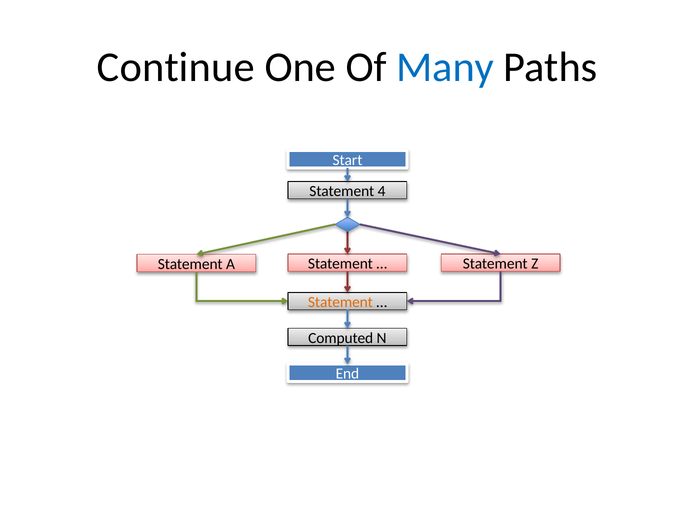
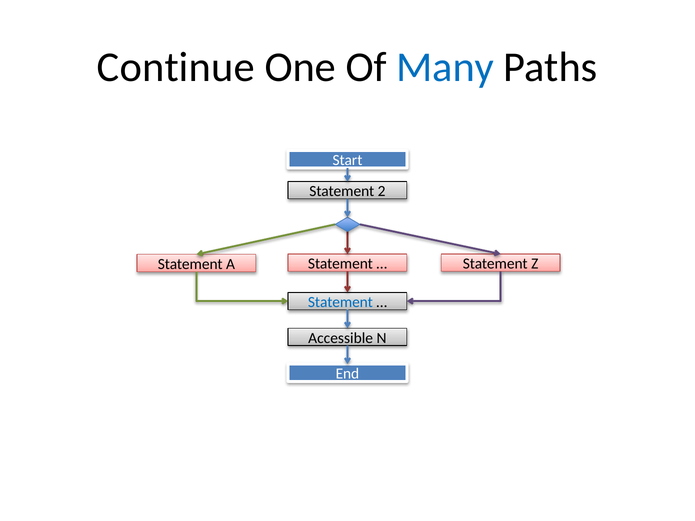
4: 4 -> 2 (382, 191)
Statement colour: orange -> blue (340, 302)
Computed: Computed -> Accessible (341, 338)
